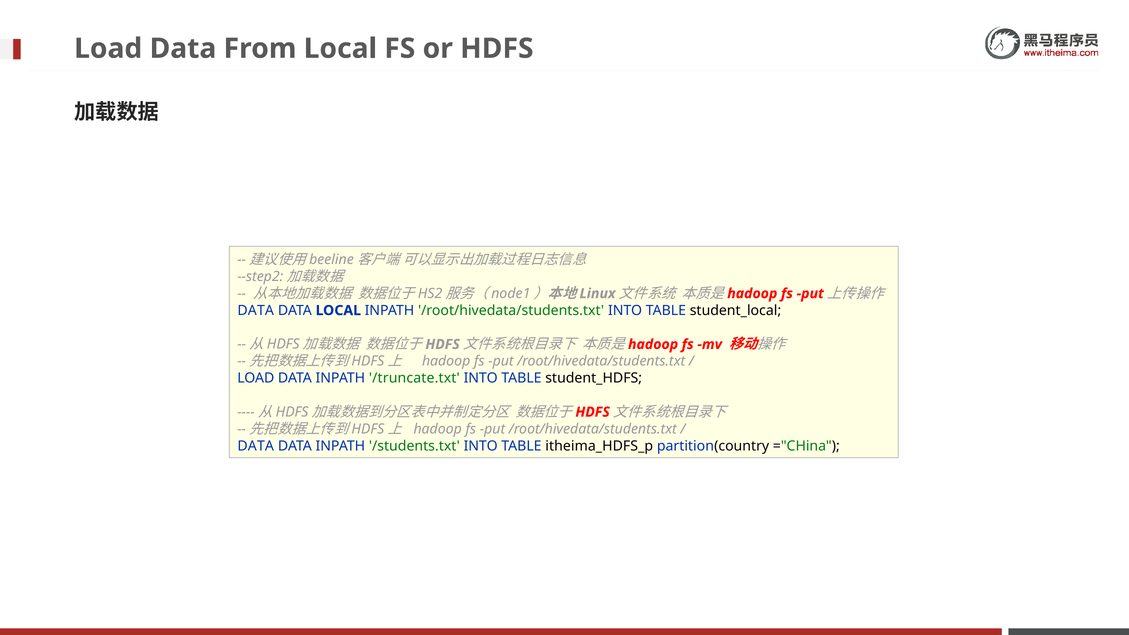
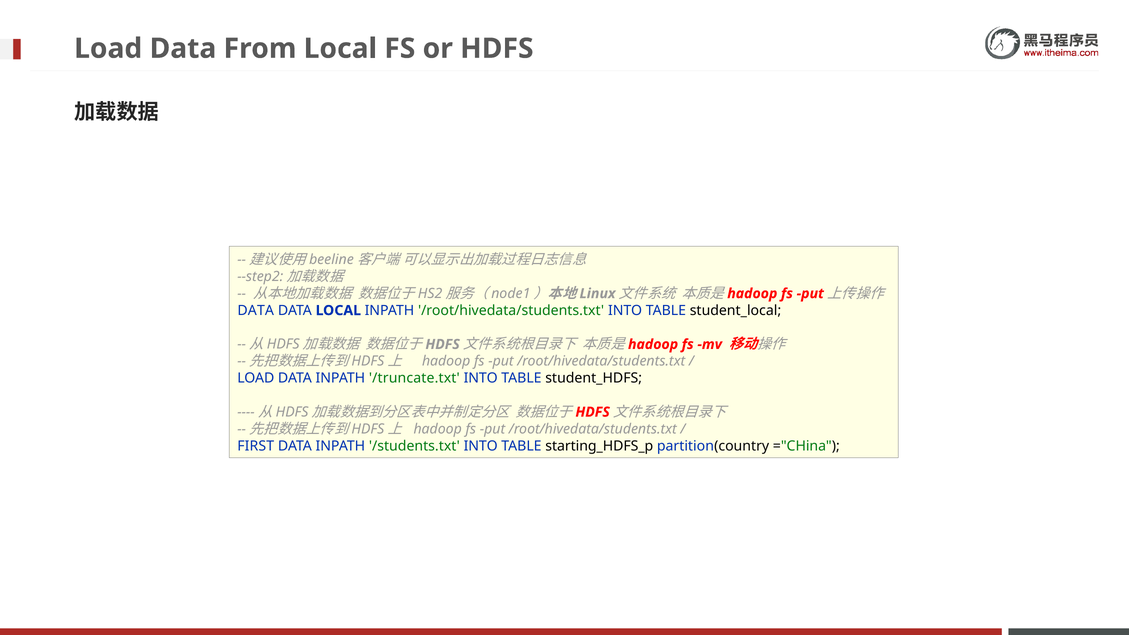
DATA: DATA -> FIRST (256, 446)
itheima_HDFS_p: itheima_HDFS_p -> starting_HDFS_p (599, 446)
